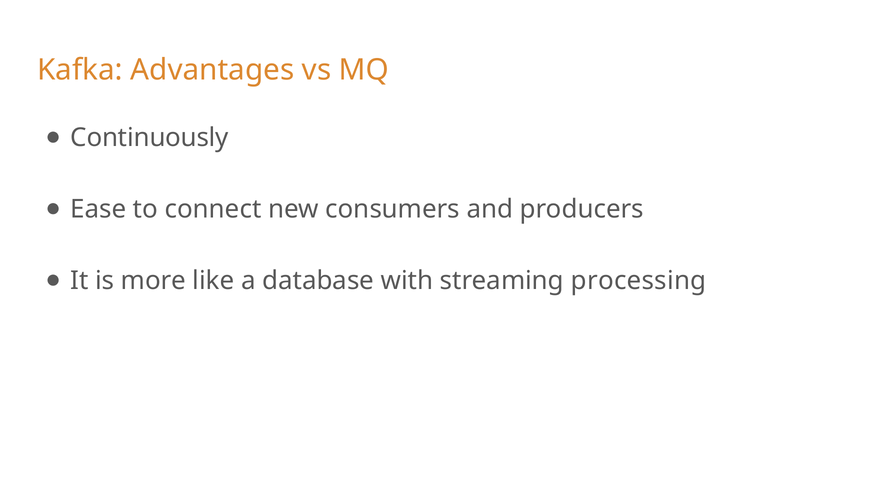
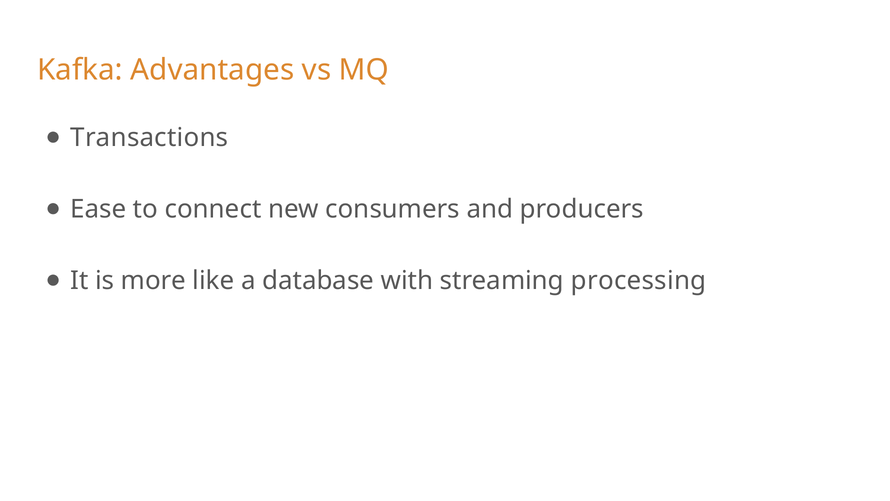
Continuously: Continuously -> Transactions (149, 137)
